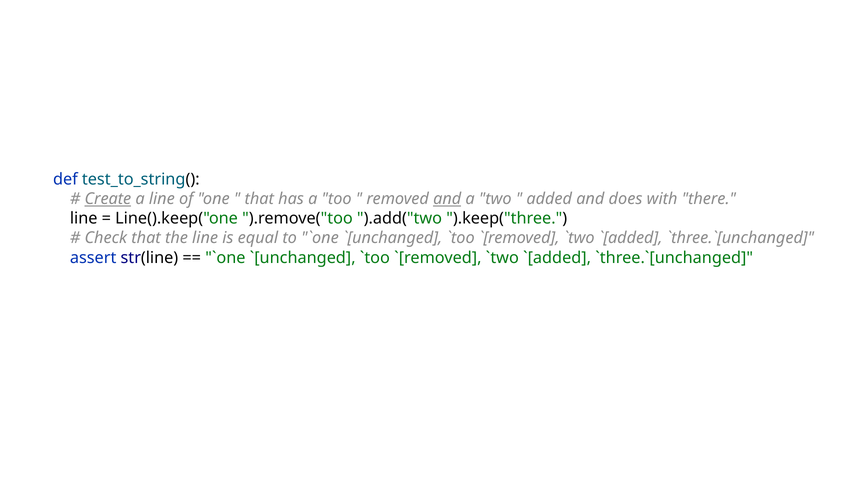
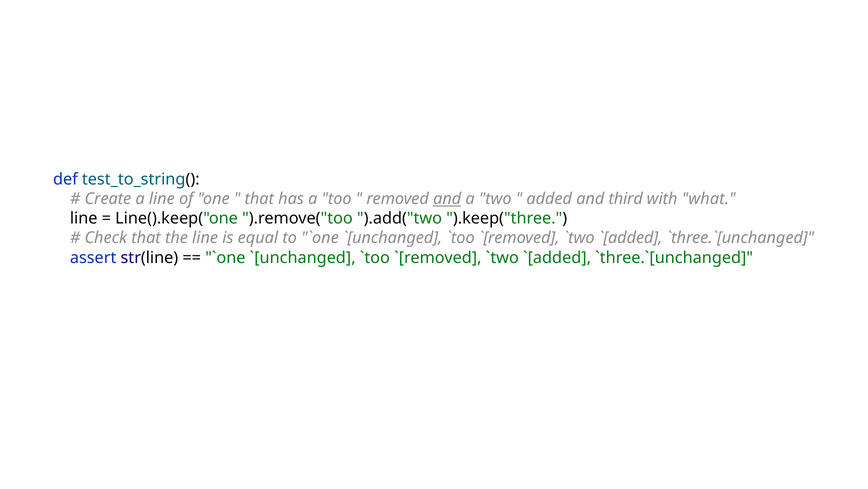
Create underline: present -> none (108, 199)
does: does -> third (626, 199)
there: there -> what (709, 199)
